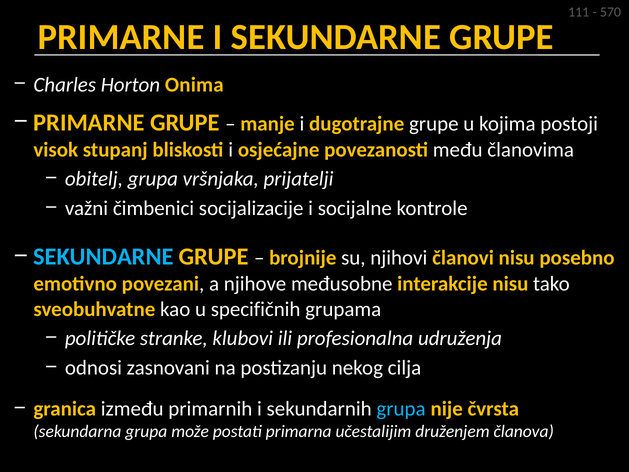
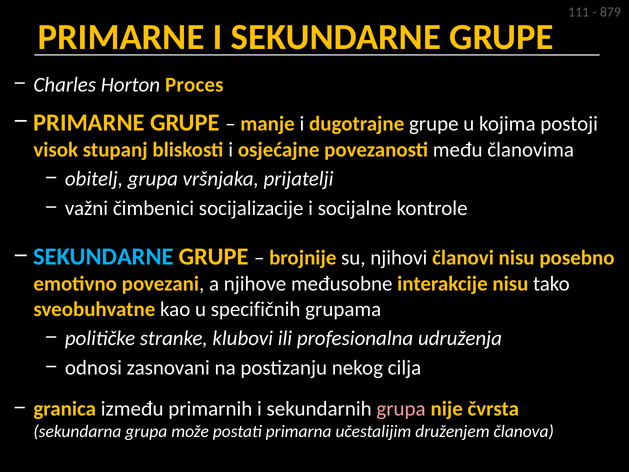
570: 570 -> 879 (610, 12)
Onima: Onima -> Proces (194, 85)
grupa colour: light blue -> pink (401, 409)
